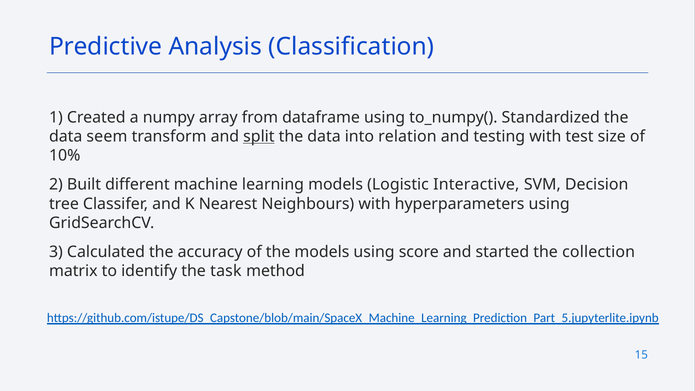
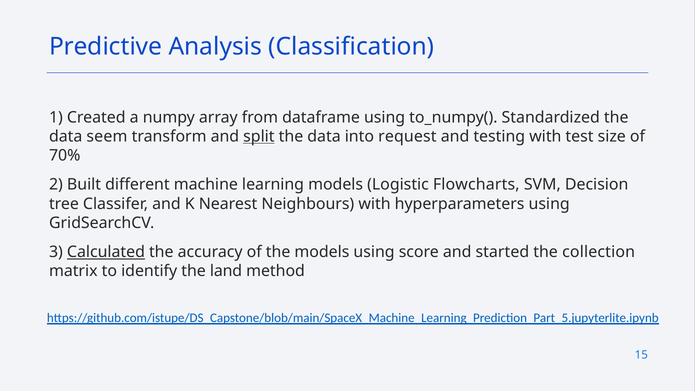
relation: relation -> request (407, 136)
10%: 10% -> 70% (65, 155)
Interactive: Interactive -> Flowcharts (476, 185)
Calculated underline: none -> present (106, 252)
task: task -> land (226, 271)
